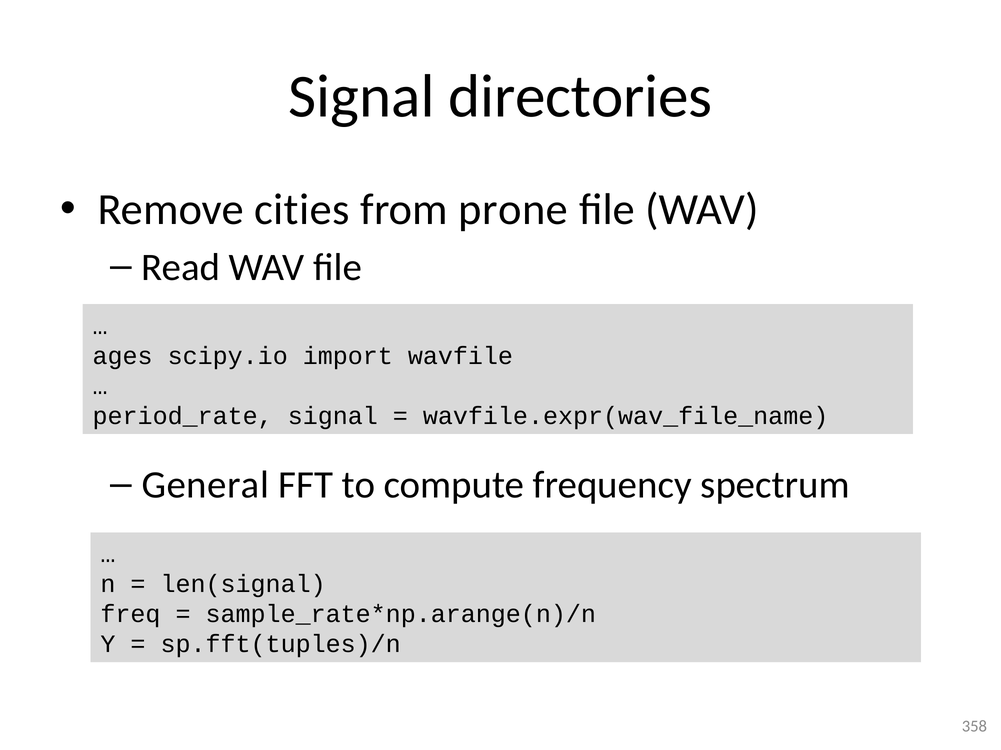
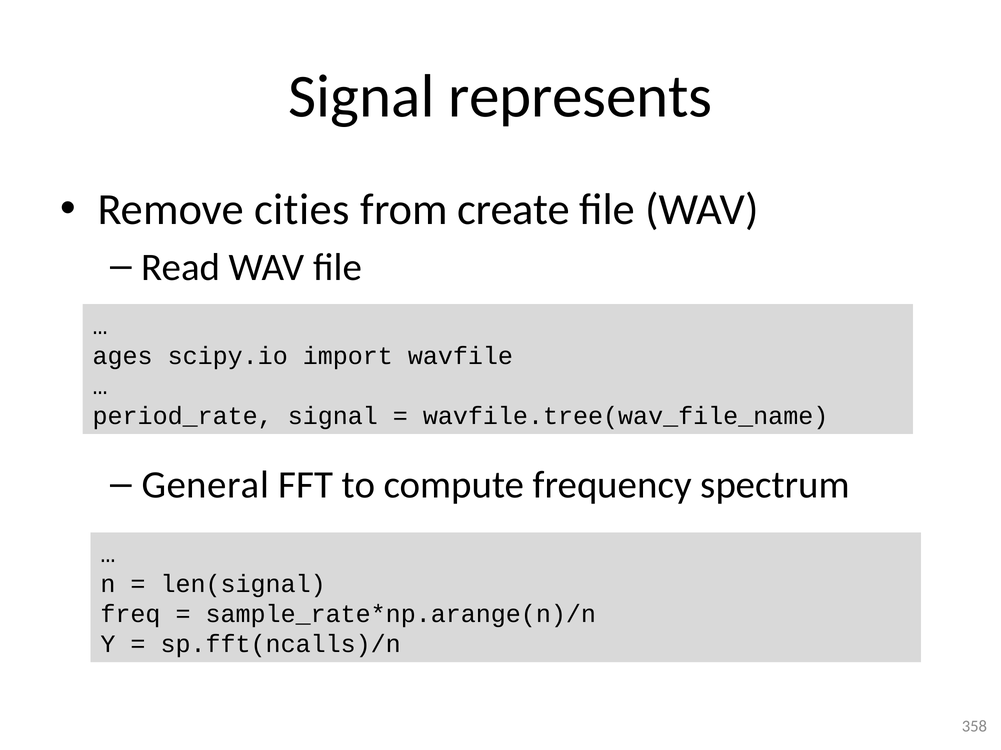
directories: directories -> represents (580, 97)
prone: prone -> create (514, 210)
wavfile.expr(wav_file_name: wavfile.expr(wav_file_name -> wavfile.tree(wav_file_name (626, 416)
sp.fft(tuples)/n: sp.fft(tuples)/n -> sp.fft(ncalls)/n (281, 645)
